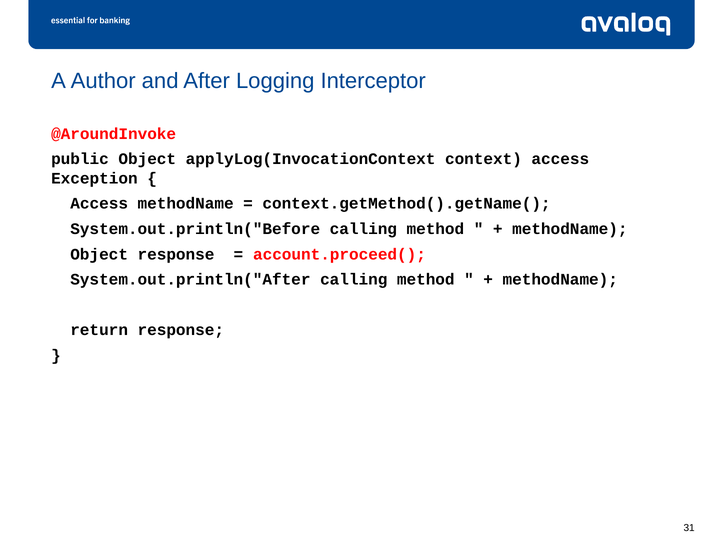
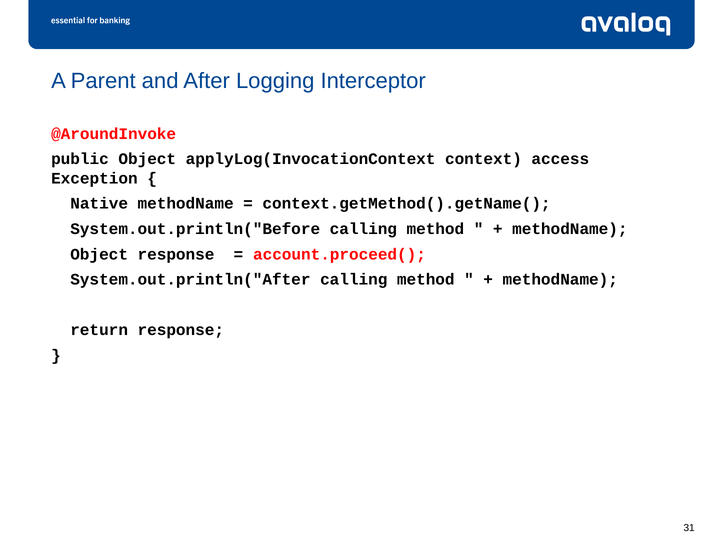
Author: Author -> Parent (103, 81)
Access: Access -> Native (99, 204)
